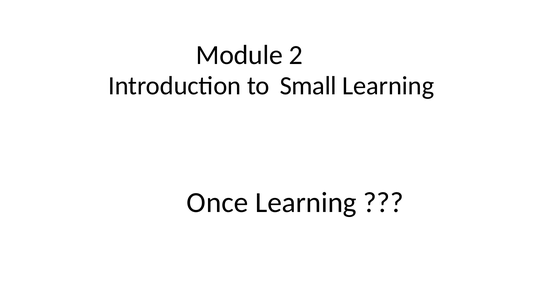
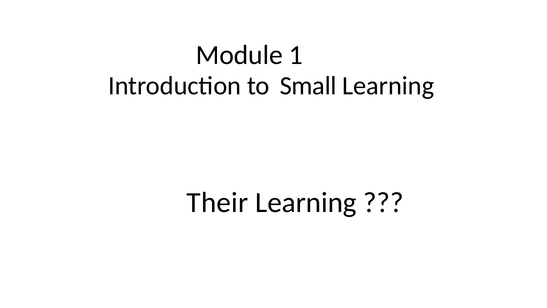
2: 2 -> 1 (296, 55)
Once: Once -> Their (217, 202)
